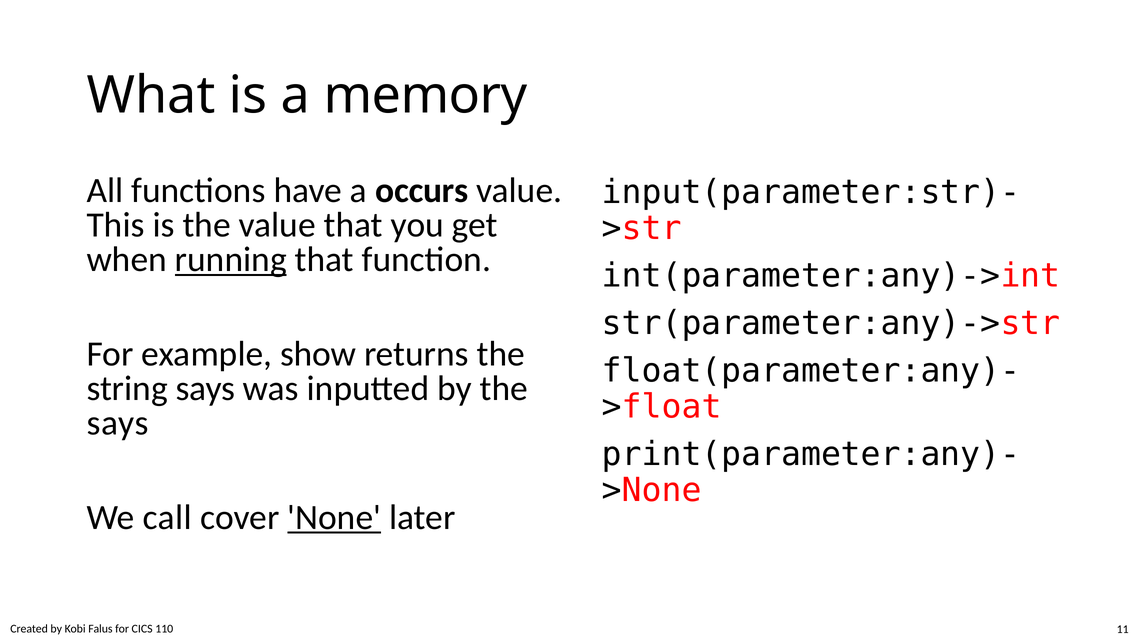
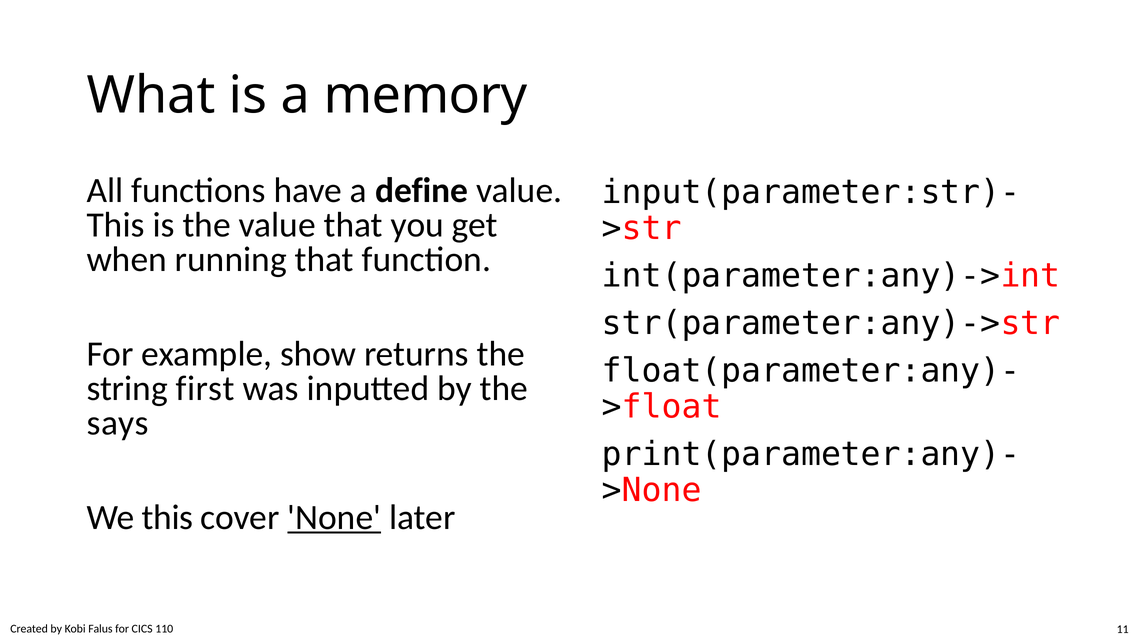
occurs: occurs -> define (422, 190)
running underline: present -> none (231, 260)
string says: says -> first (205, 388)
We call: call -> this (168, 517)
